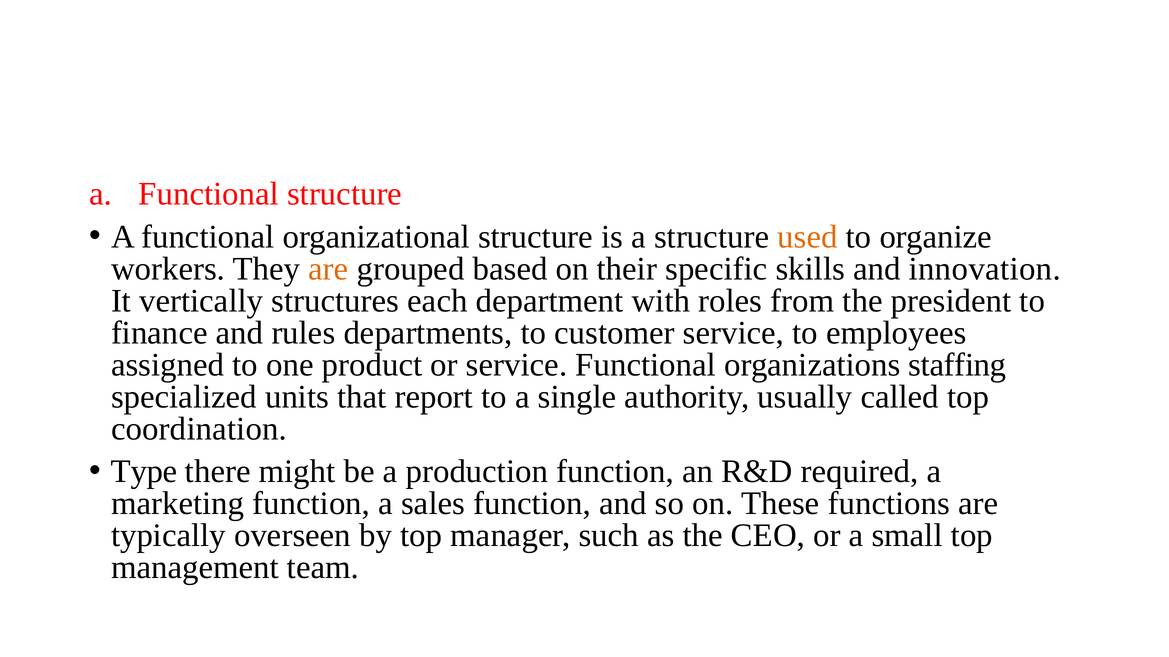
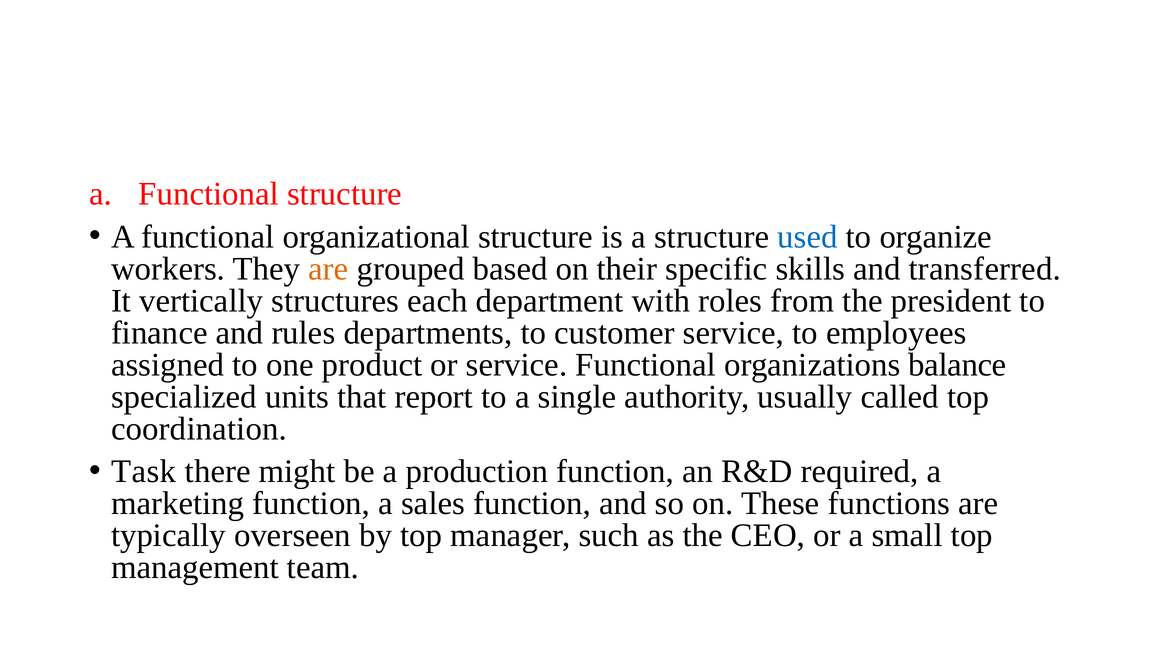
used colour: orange -> blue (807, 237)
innovation: innovation -> transferred (985, 269)
staffing: staffing -> balance (957, 365)
Type: Type -> Task (144, 472)
